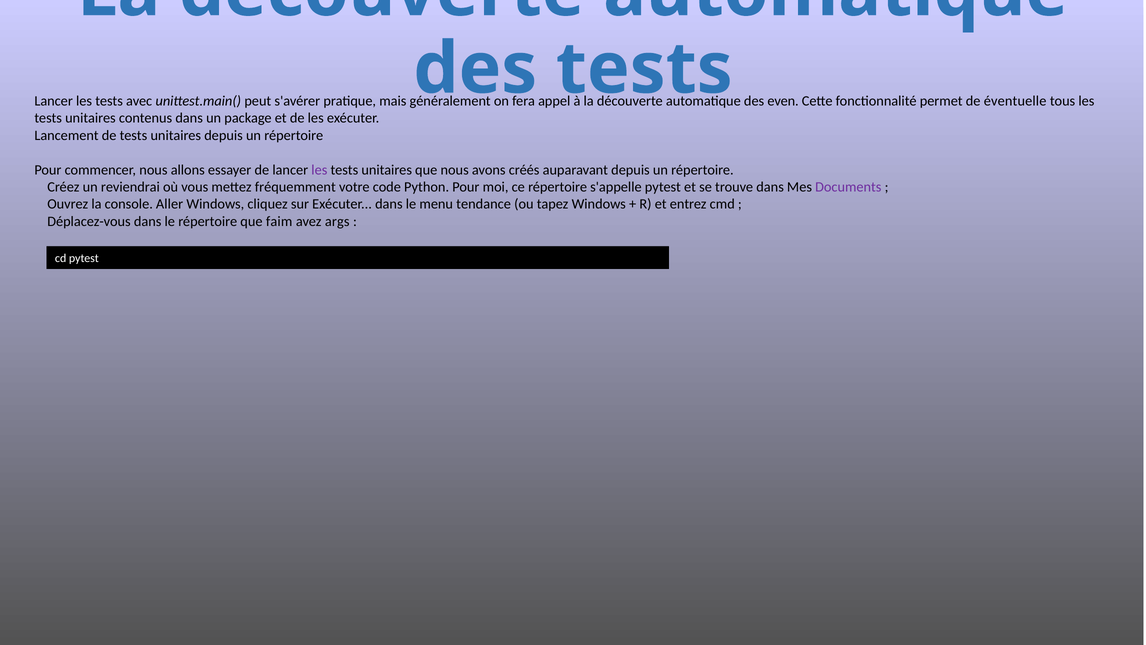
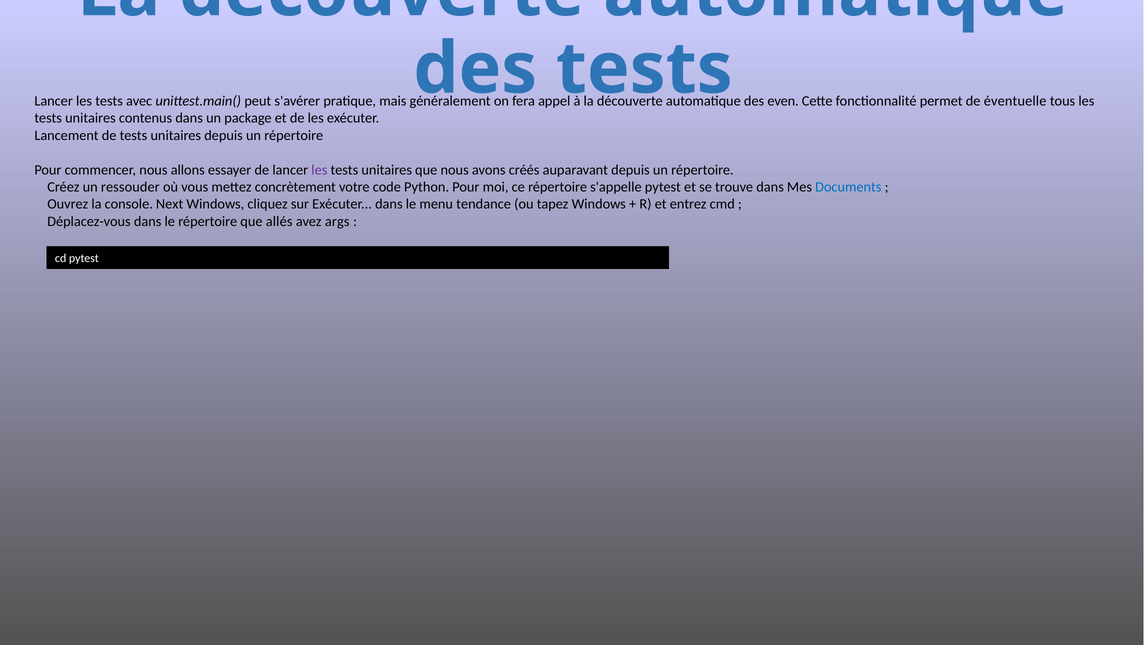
reviendrai: reviendrai -> ressouder (130, 187)
fréquemment: fréquemment -> concrètement (295, 187)
Documents colour: purple -> blue (848, 187)
Aller: Aller -> Next (170, 204)
faim: faim -> allés (279, 221)
